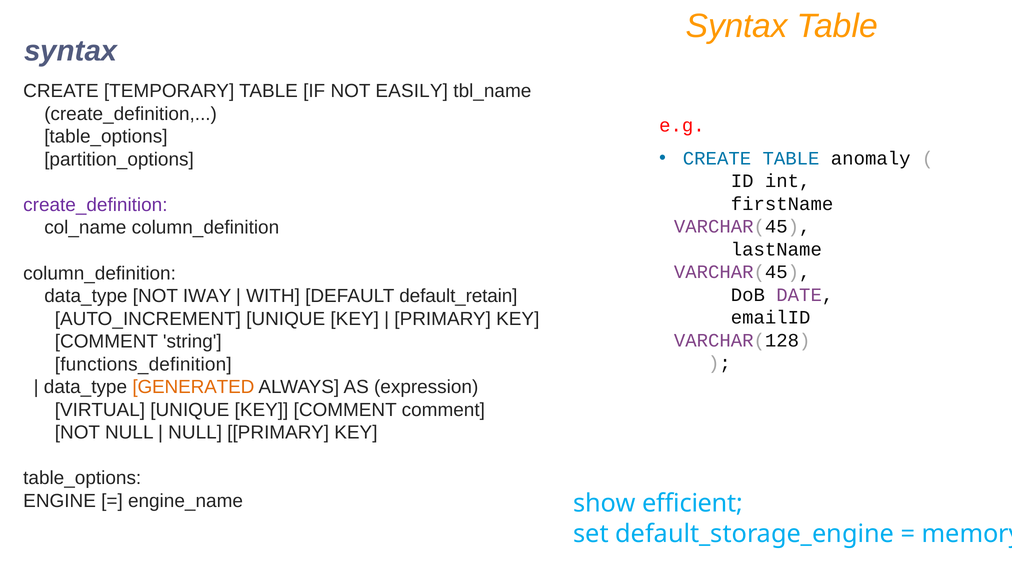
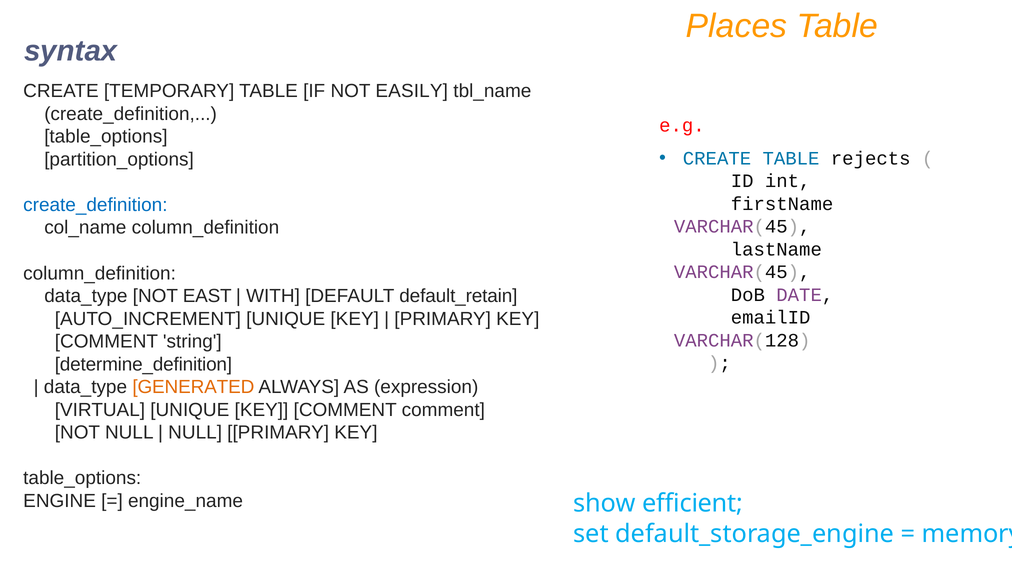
Syntax: Syntax -> Places (737, 26)
anomaly: anomaly -> rejects (871, 158)
create_definition colour: purple -> blue (95, 205)
IWAY: IWAY -> EAST (207, 296)
functions_definition: functions_definition -> determine_definition (143, 364)
